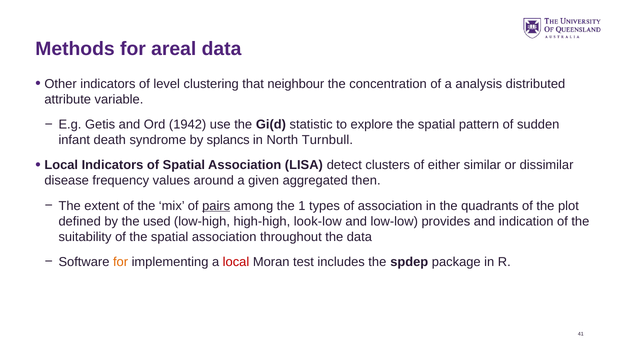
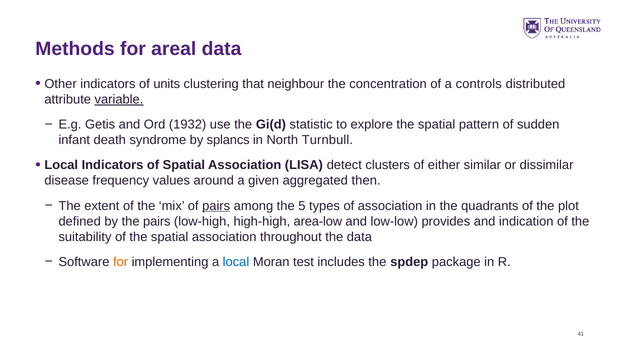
level: level -> units (167, 84)
analysis: analysis -> controls (479, 84)
variable underline: none -> present (119, 100)
1942: 1942 -> 1932 (188, 125)
1: 1 -> 5 (302, 206)
the used: used -> pairs (157, 221)
look-low: look-low -> area-low (318, 221)
local colour: red -> blue (236, 262)
